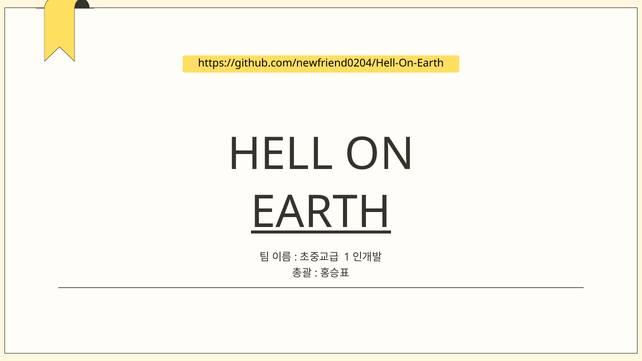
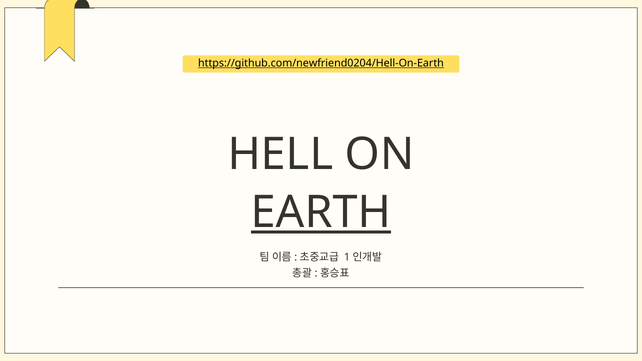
https://github.com/newfriend0204/Hell-On-Earth underline: none -> present (321, 63)
